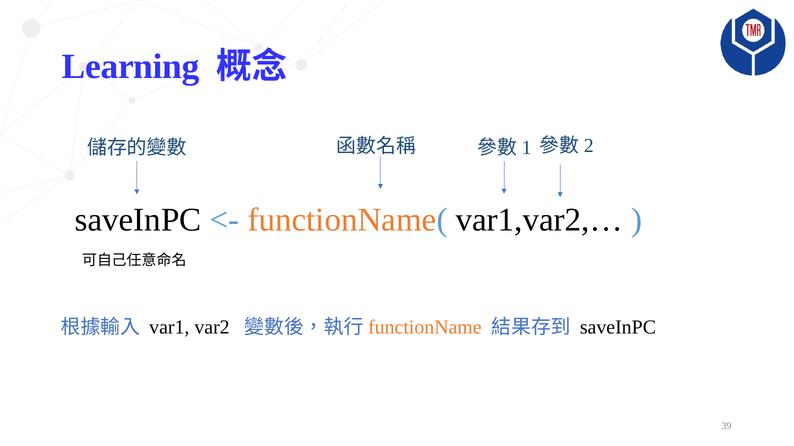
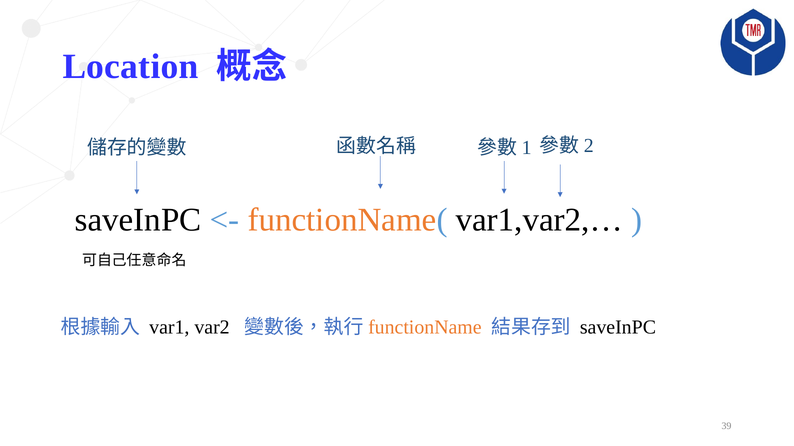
Learning: Learning -> Location (130, 67)
